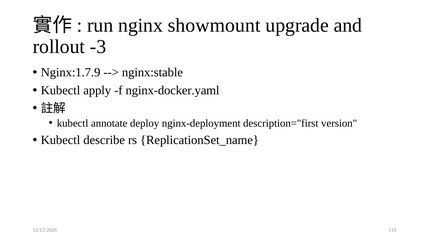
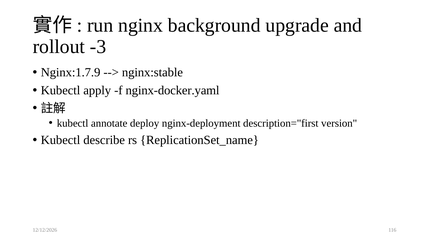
showmount: showmount -> background (214, 25)
